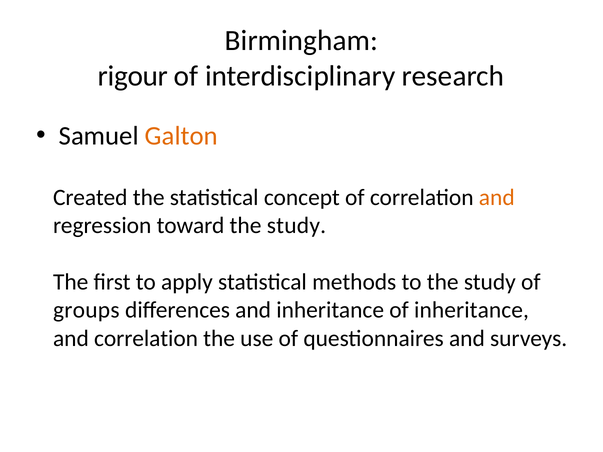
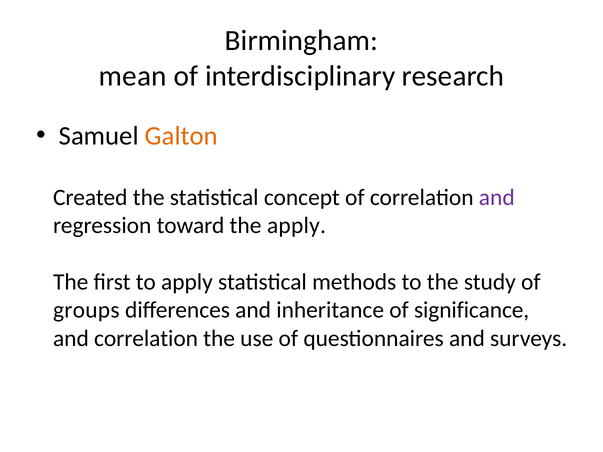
rigour: rigour -> mean (133, 76)
and colour: orange -> purple (497, 198)
toward the study: study -> apply (296, 226)
of inheritance: inheritance -> significance (472, 310)
